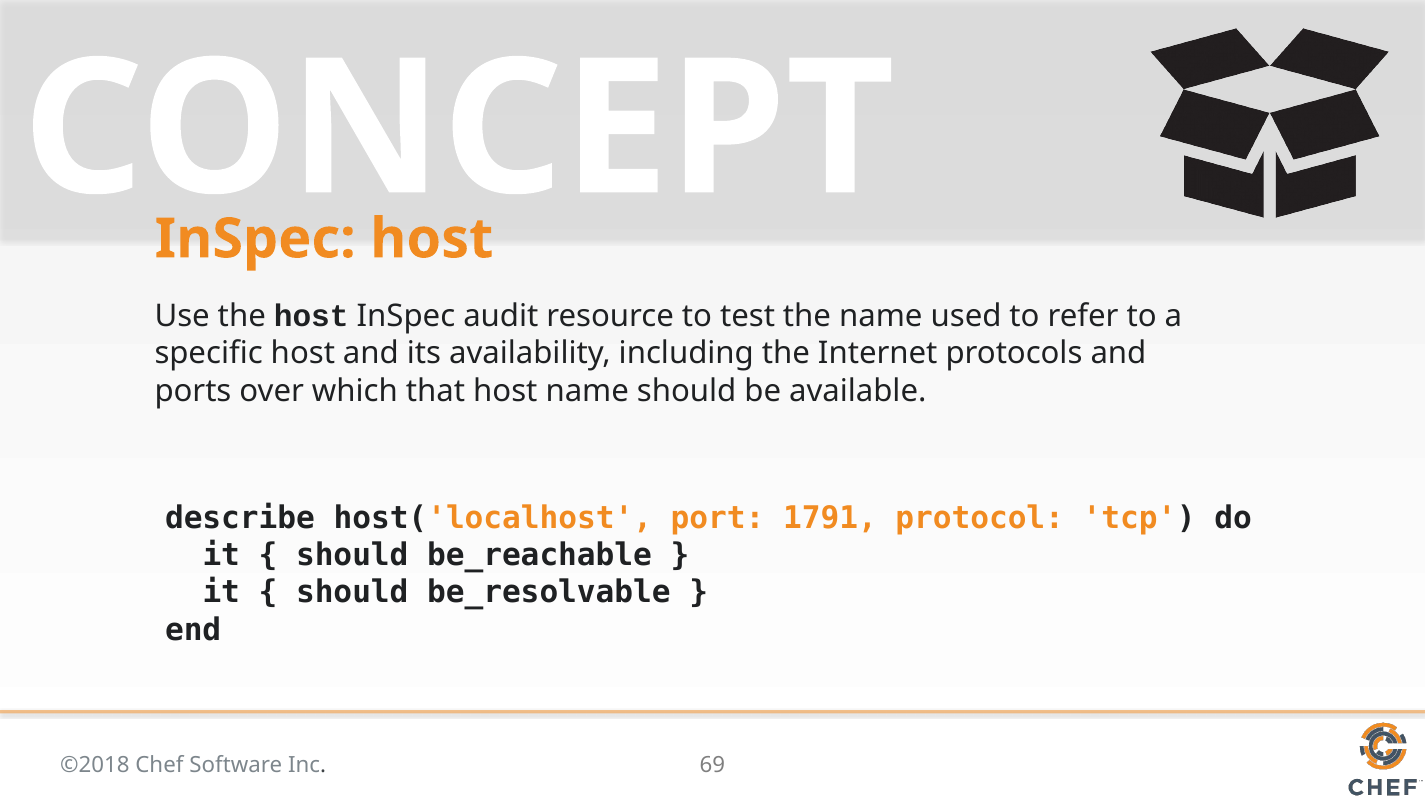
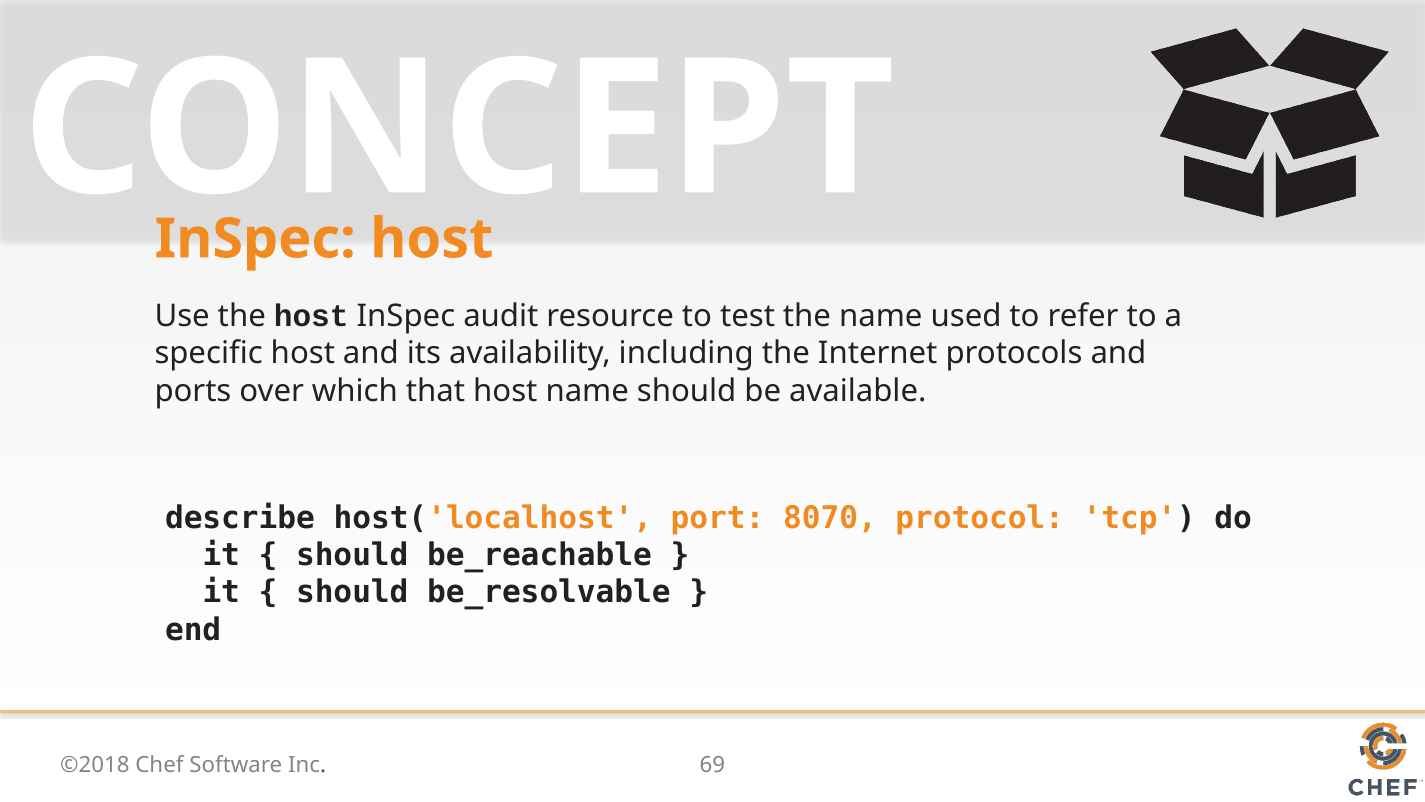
1791: 1791 -> 8070 (830, 518)
